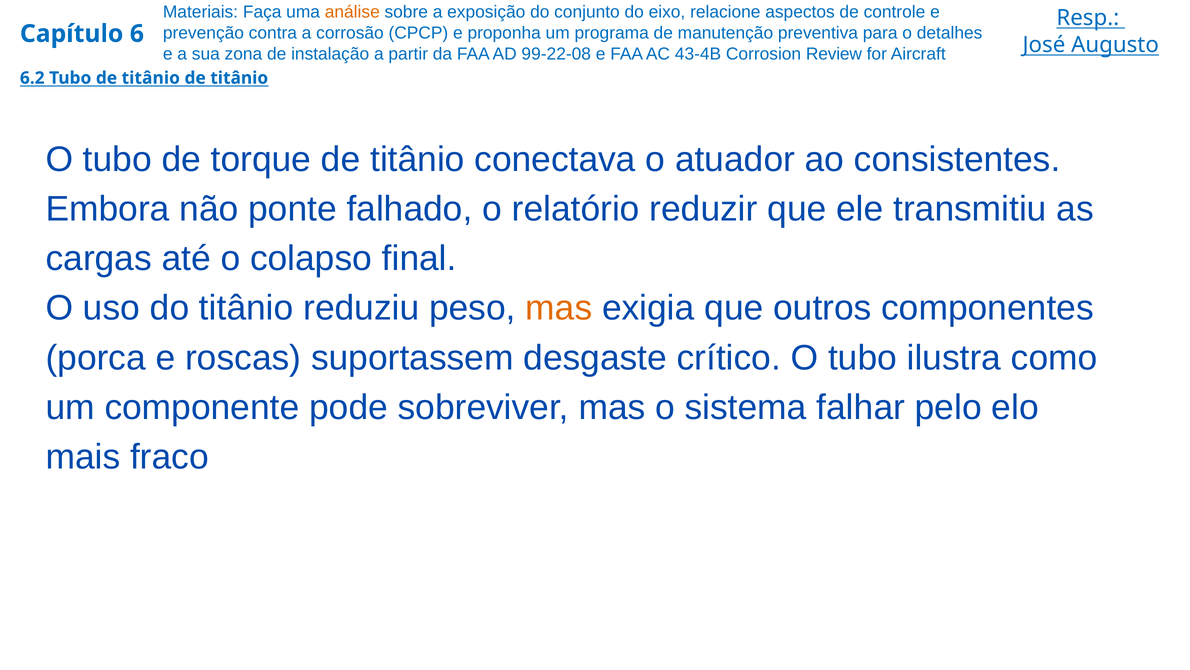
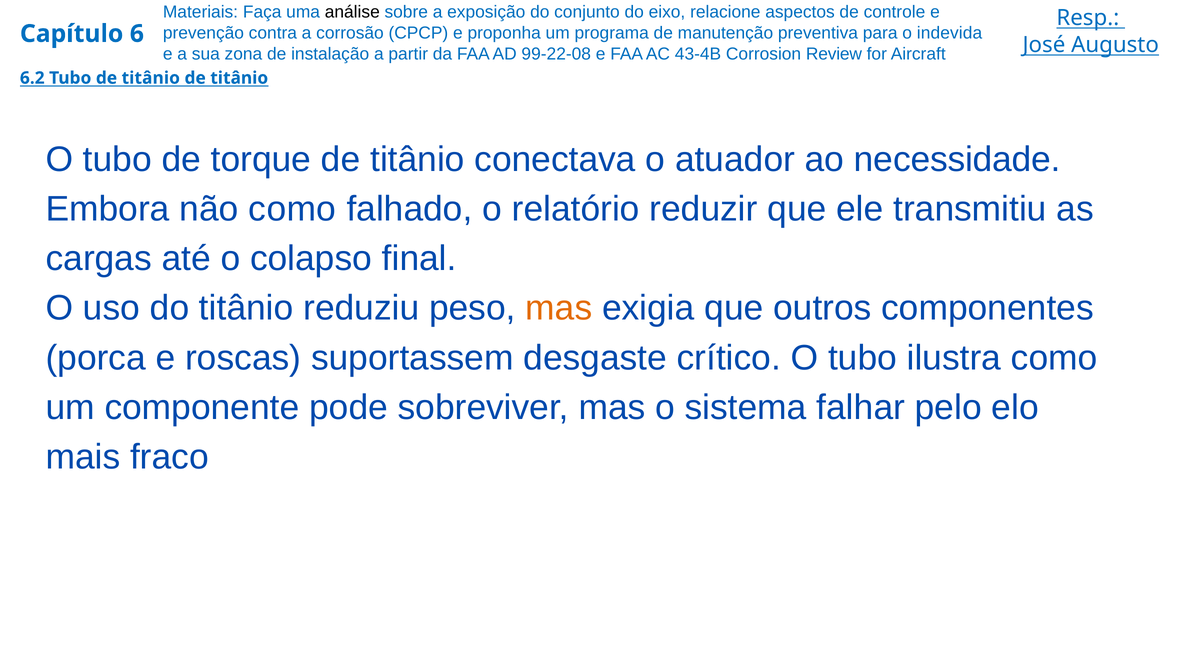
análise colour: orange -> black (352, 12)
detalhes: detalhes -> indevida (950, 33)
consistentes: consistentes -> necessidade (957, 159)
não ponte: ponte -> como (292, 209)
